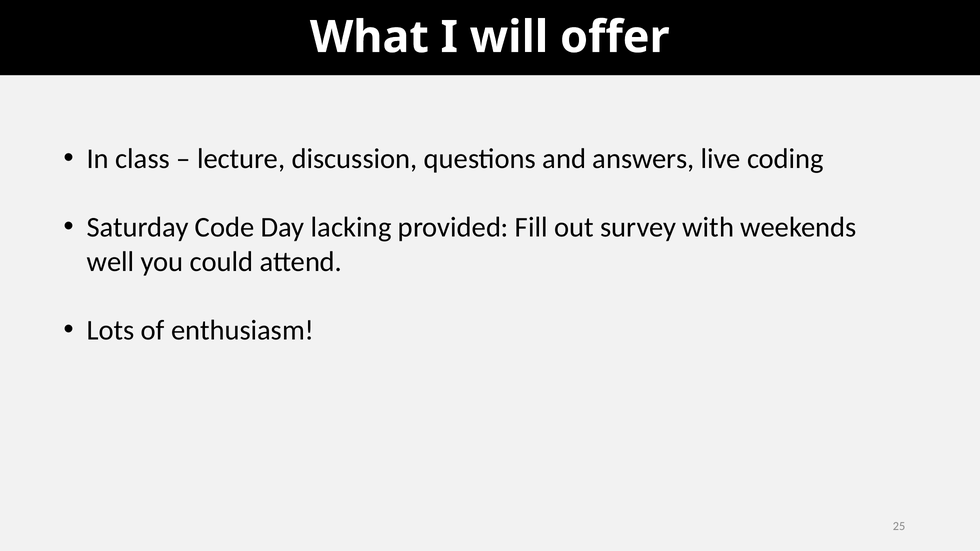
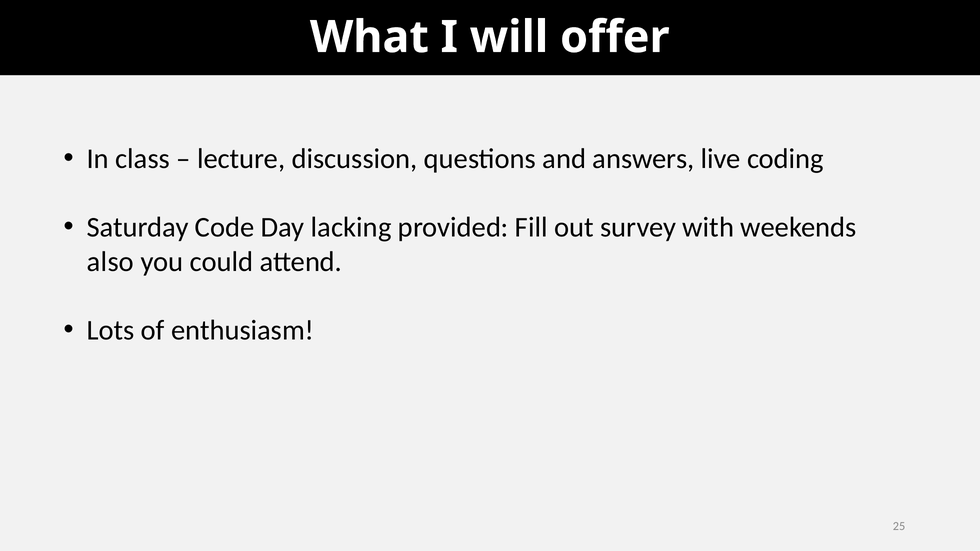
well: well -> also (110, 262)
